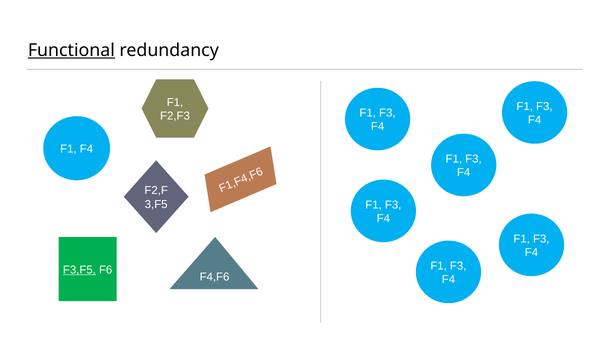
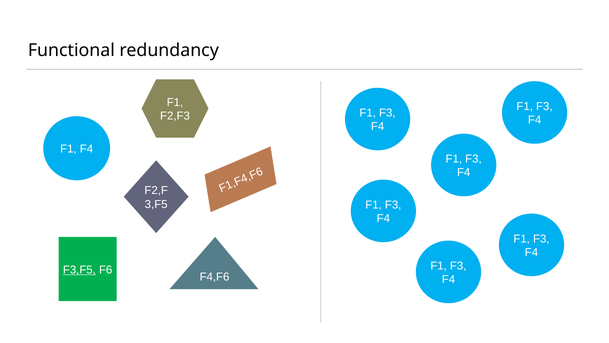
Functional underline: present -> none (71, 50)
